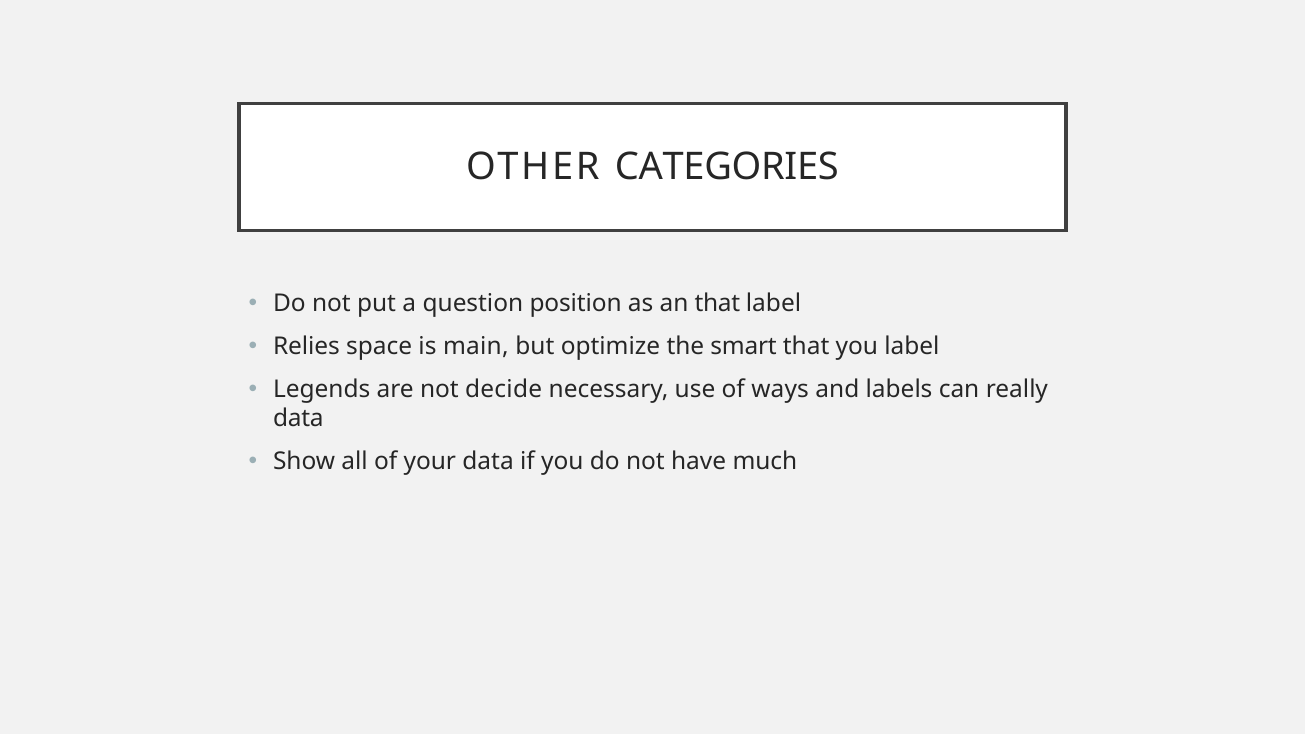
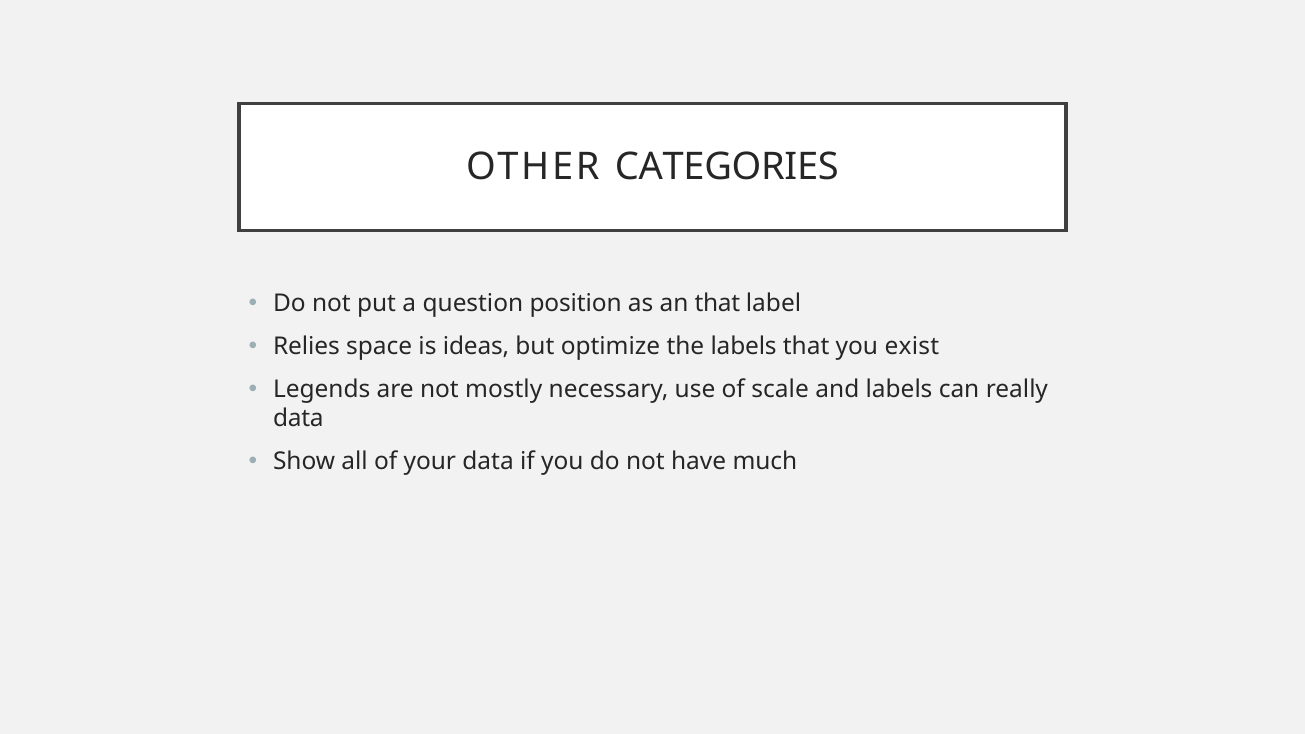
main: main -> ideas (476, 347)
the smart: smart -> labels (744, 347)
you label: label -> exist (912, 347)
decide: decide -> mostly (504, 390)
ways: ways -> scale (780, 390)
